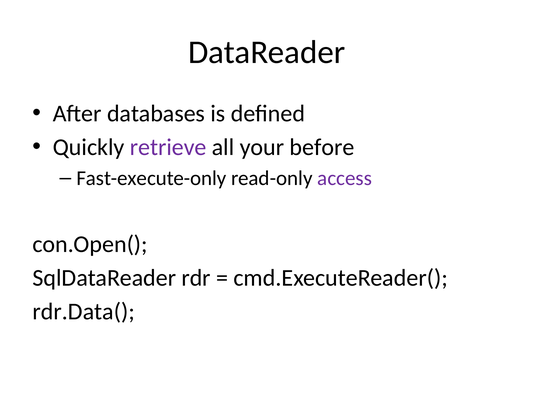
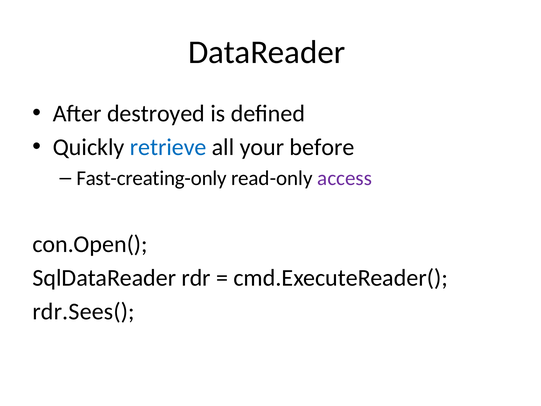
databases: databases -> destroyed (156, 113)
retrieve colour: purple -> blue (168, 147)
Fast-execute-only: Fast-execute-only -> Fast-creating-only (151, 178)
rdr.Data(: rdr.Data( -> rdr.Sees( (84, 311)
